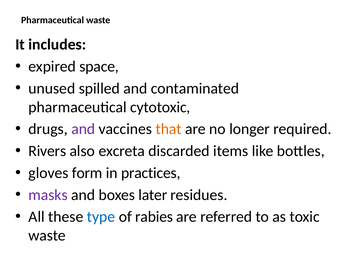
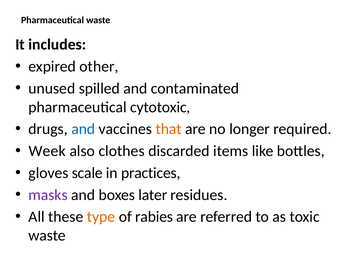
space: space -> other (99, 66)
and colour: purple -> blue (83, 129)
Rivers: Rivers -> Week (47, 151)
excreta: excreta -> clothes (122, 151)
form: form -> scale (87, 173)
type colour: blue -> orange (101, 217)
